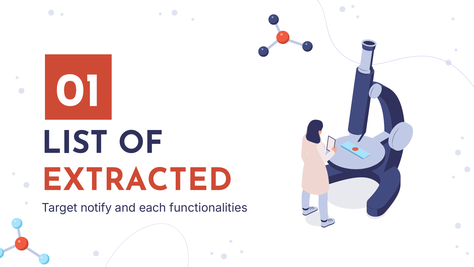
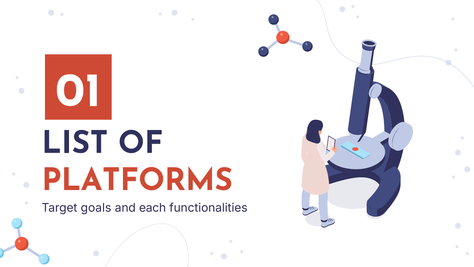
EXTRACTED: EXTRACTED -> PLATFORMS (137, 180)
notify: notify -> goals (96, 208)
